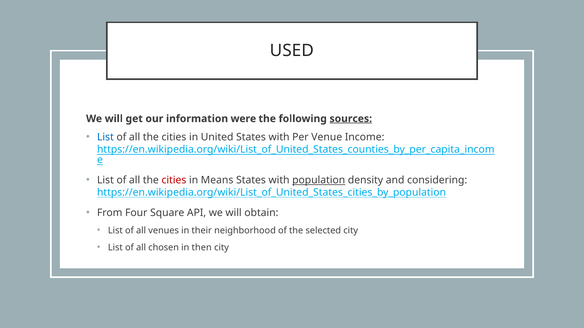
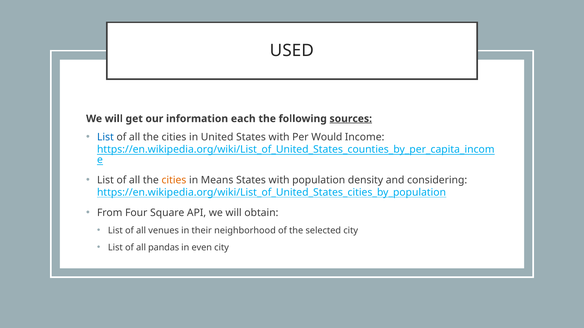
were: were -> each (243, 119)
Venue: Venue -> Would (327, 137)
cities colour: red -> orange (174, 180)
population underline: present -> none (319, 180)
chosen: chosen -> pandas (164, 248)
then: then -> even (202, 248)
